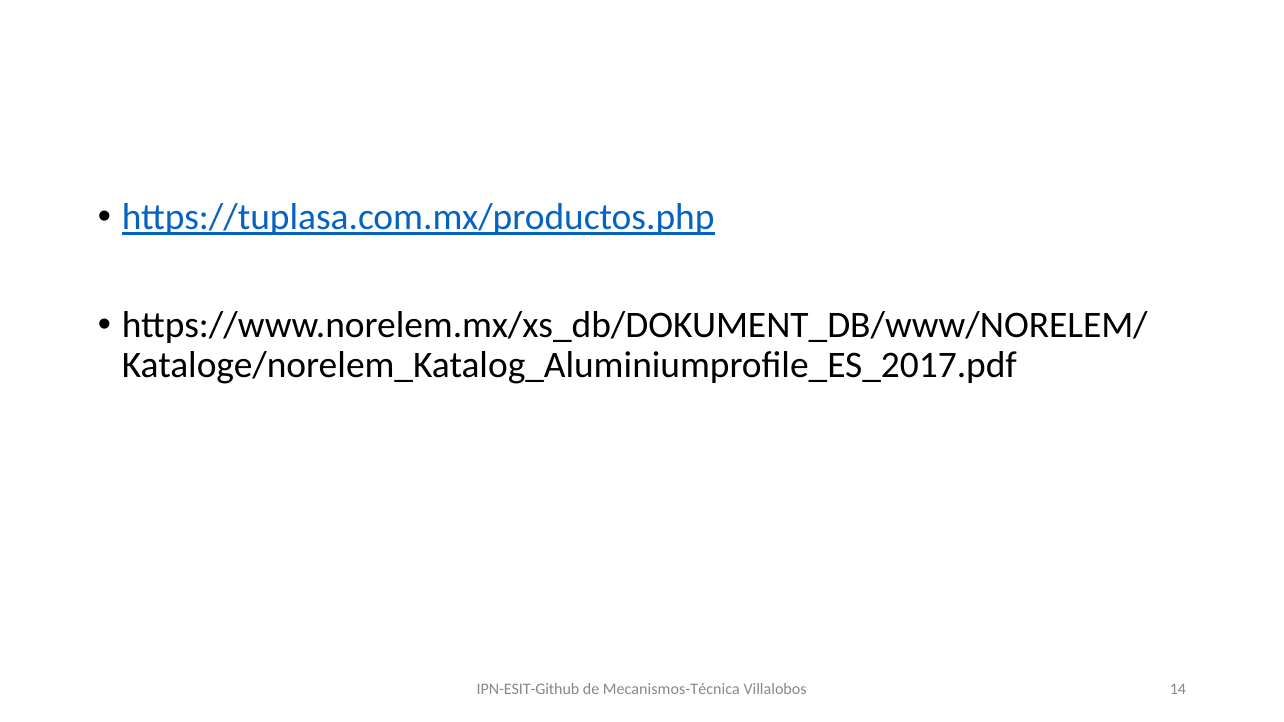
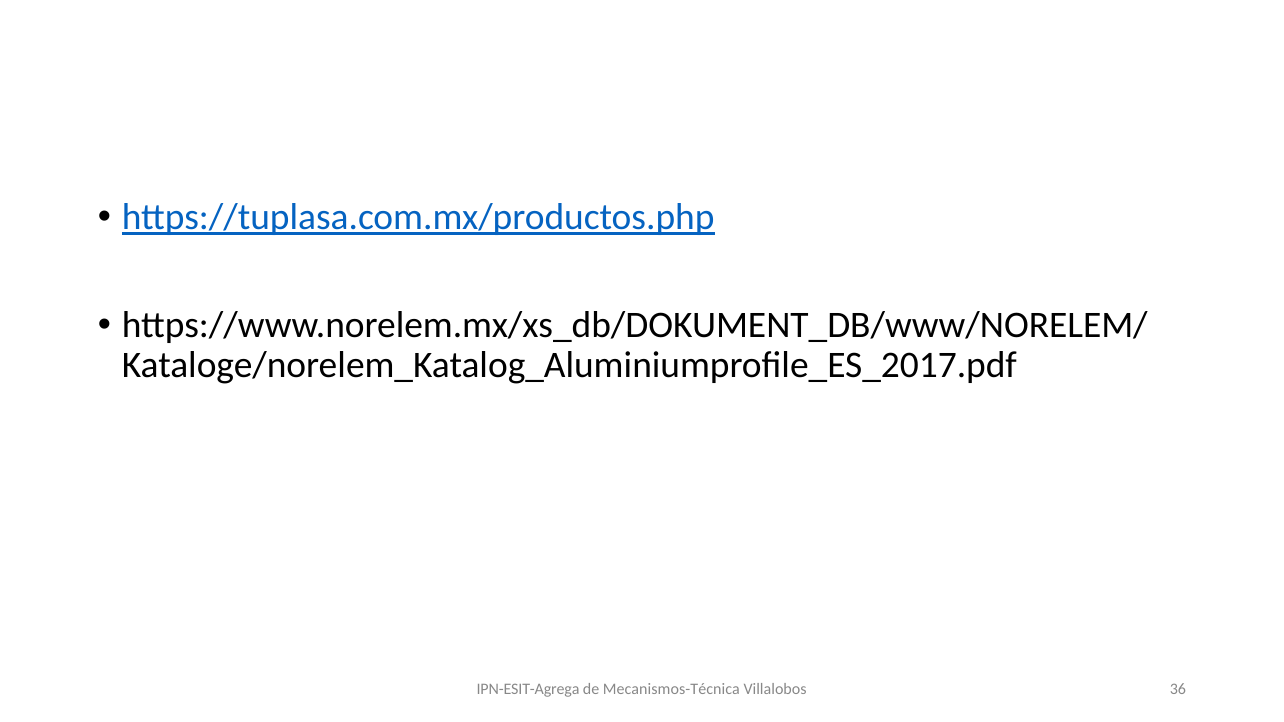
IPN-ESIT-Github: IPN-ESIT-Github -> IPN-ESIT-Agrega (528, 690)
14: 14 -> 36 (1178, 690)
